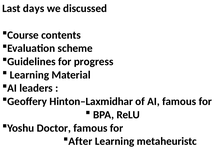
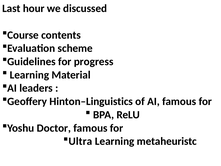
days: days -> hour (34, 8)
Hinton–Laxmidhar: Hinton–Laxmidhar -> Hinton–Linguistics (91, 101)
After: After -> Ultra (80, 141)
